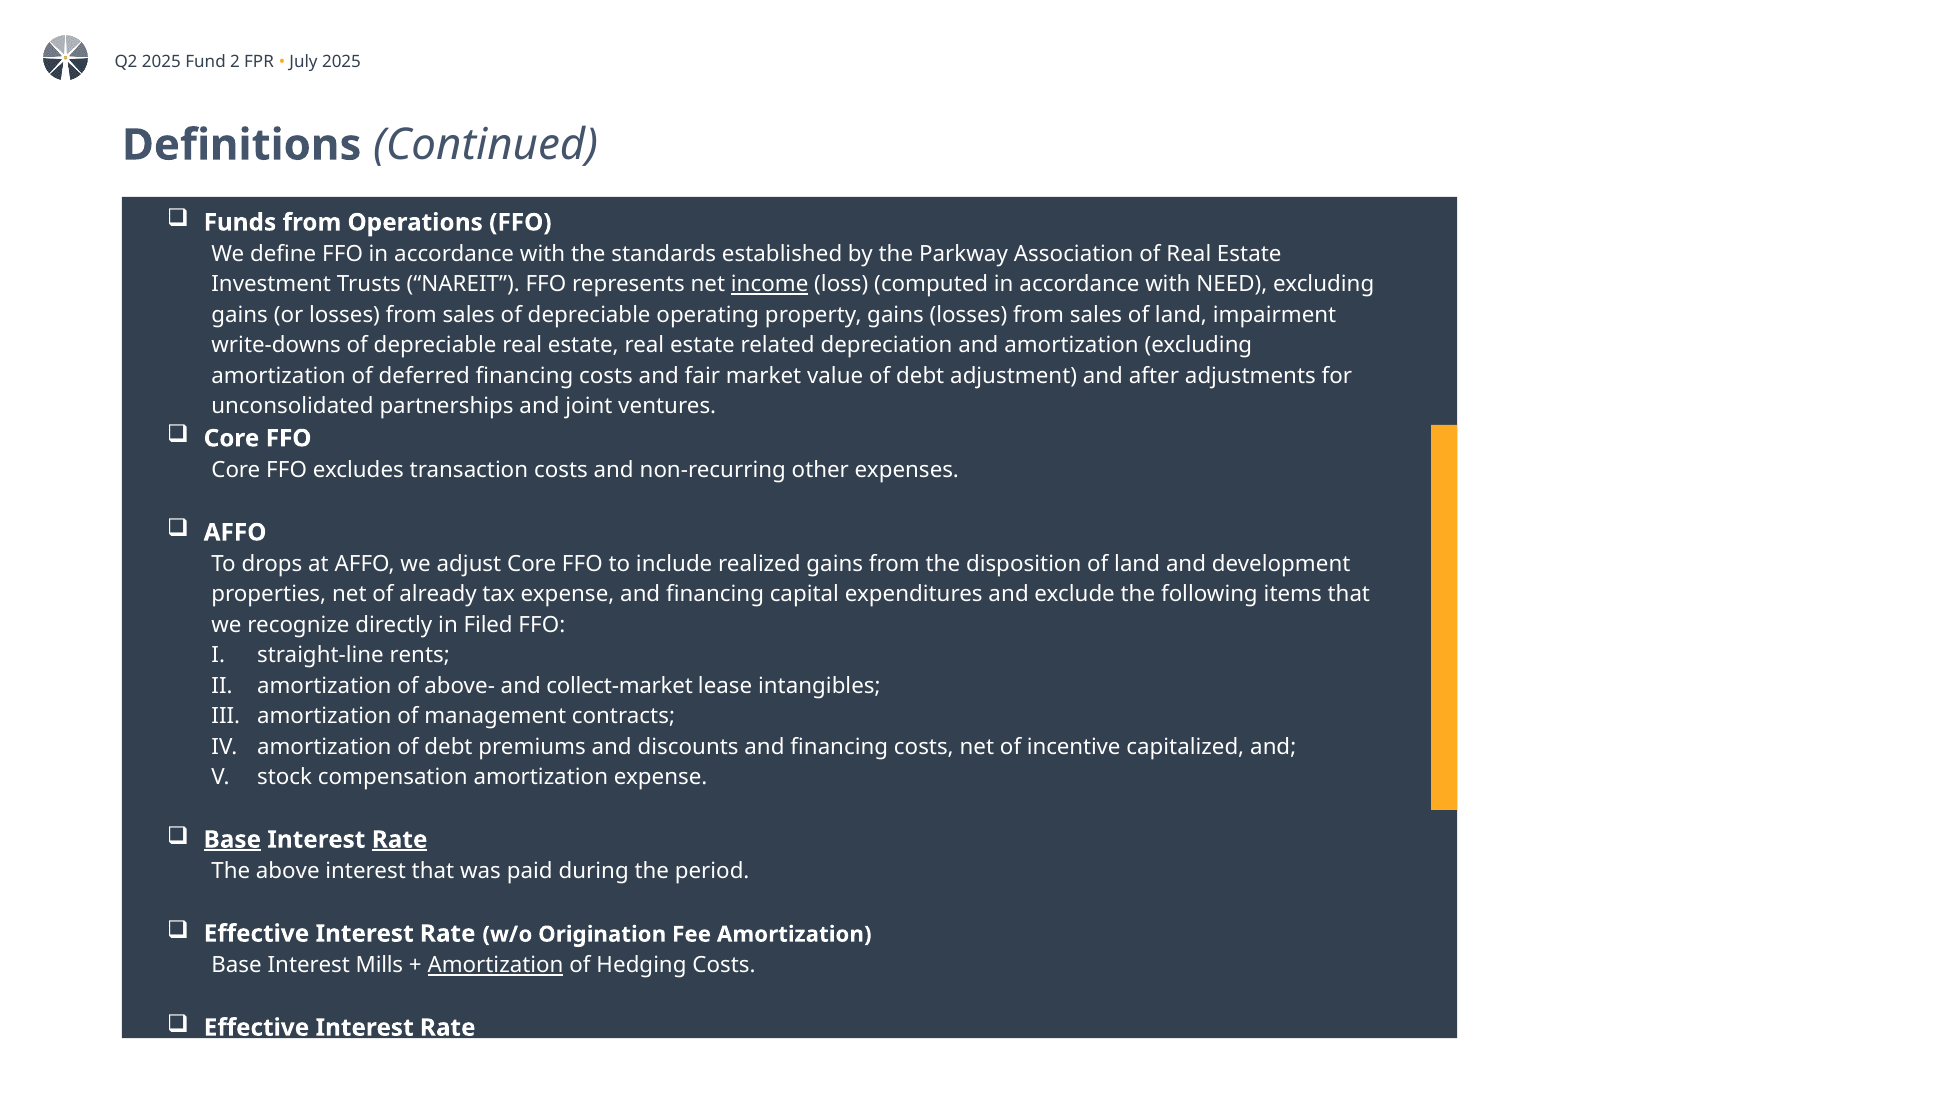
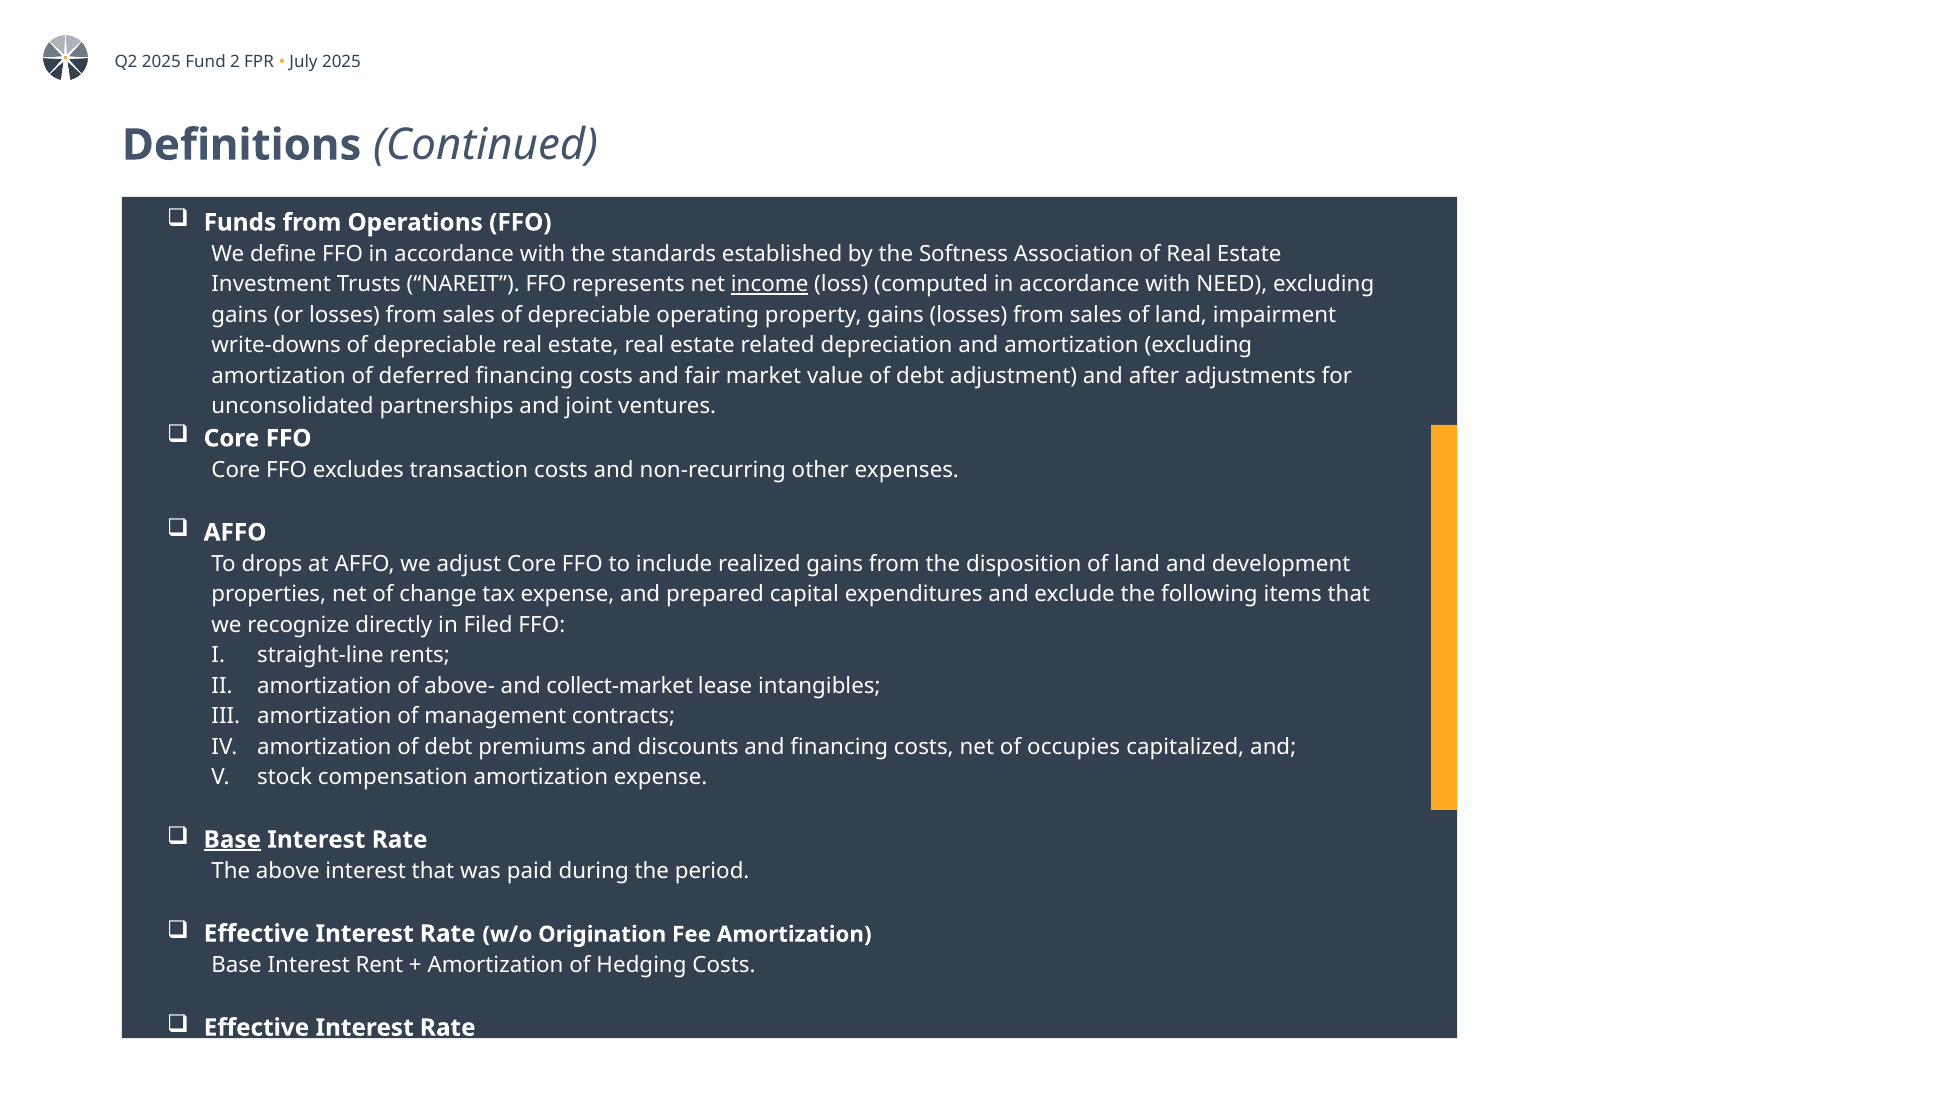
Parkway: Parkway -> Softness (964, 254)
already: already -> change (438, 595)
expense and financing: financing -> prepared (715, 595)
incentive: incentive -> occupies (1074, 747)
Rate underline: present -> none (400, 840)
Mills: Mills -> Rent (379, 966)
Amortization underline: present -> none (495, 966)
